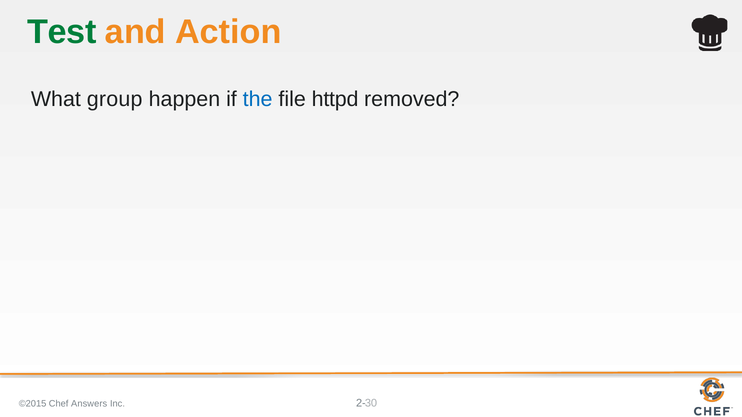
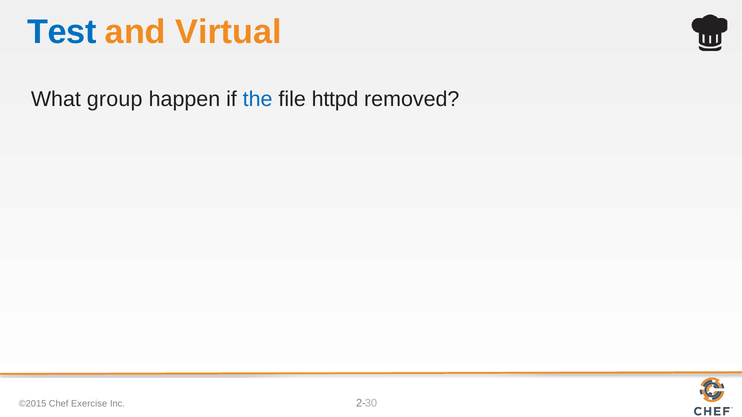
Test colour: green -> blue (62, 32)
Action: Action -> Virtual (228, 32)
Answers: Answers -> Exercise (89, 404)
